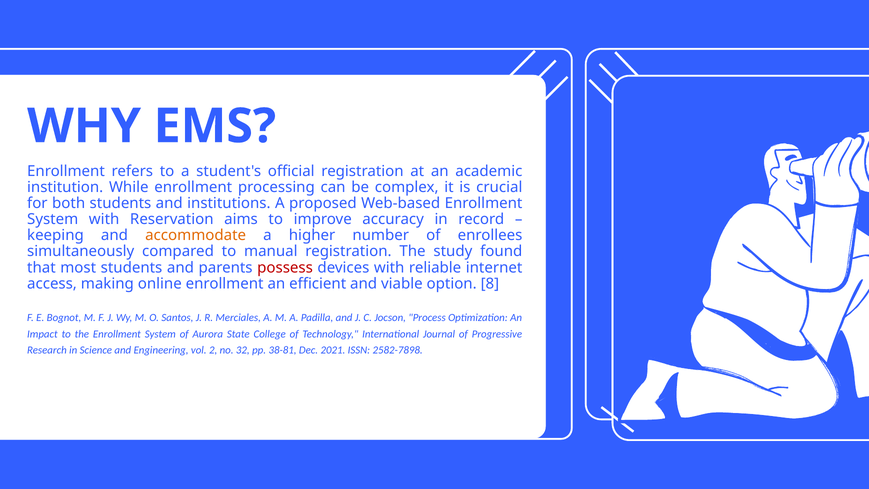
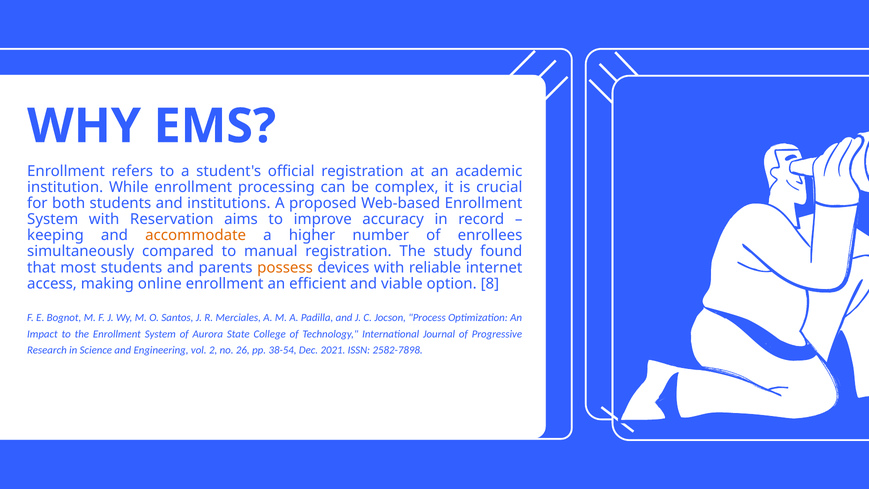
possess colour: red -> orange (285, 267)
32: 32 -> 26 (243, 350)
38-81: 38-81 -> 38-54 (283, 350)
